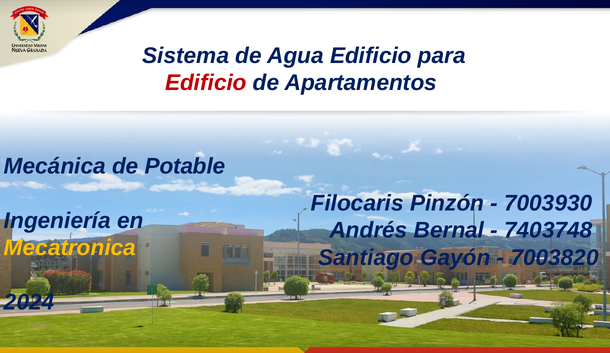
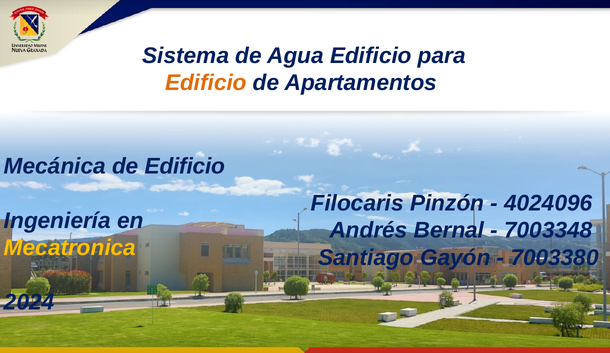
Edificio colour: red -> orange (206, 83)
de Potable: Potable -> Edificio (185, 166)
7003930: 7003930 -> 4024096 (548, 203)
7403748: 7403748 -> 7003348 (548, 231)
7003820: 7003820 -> 7003380 (555, 258)
